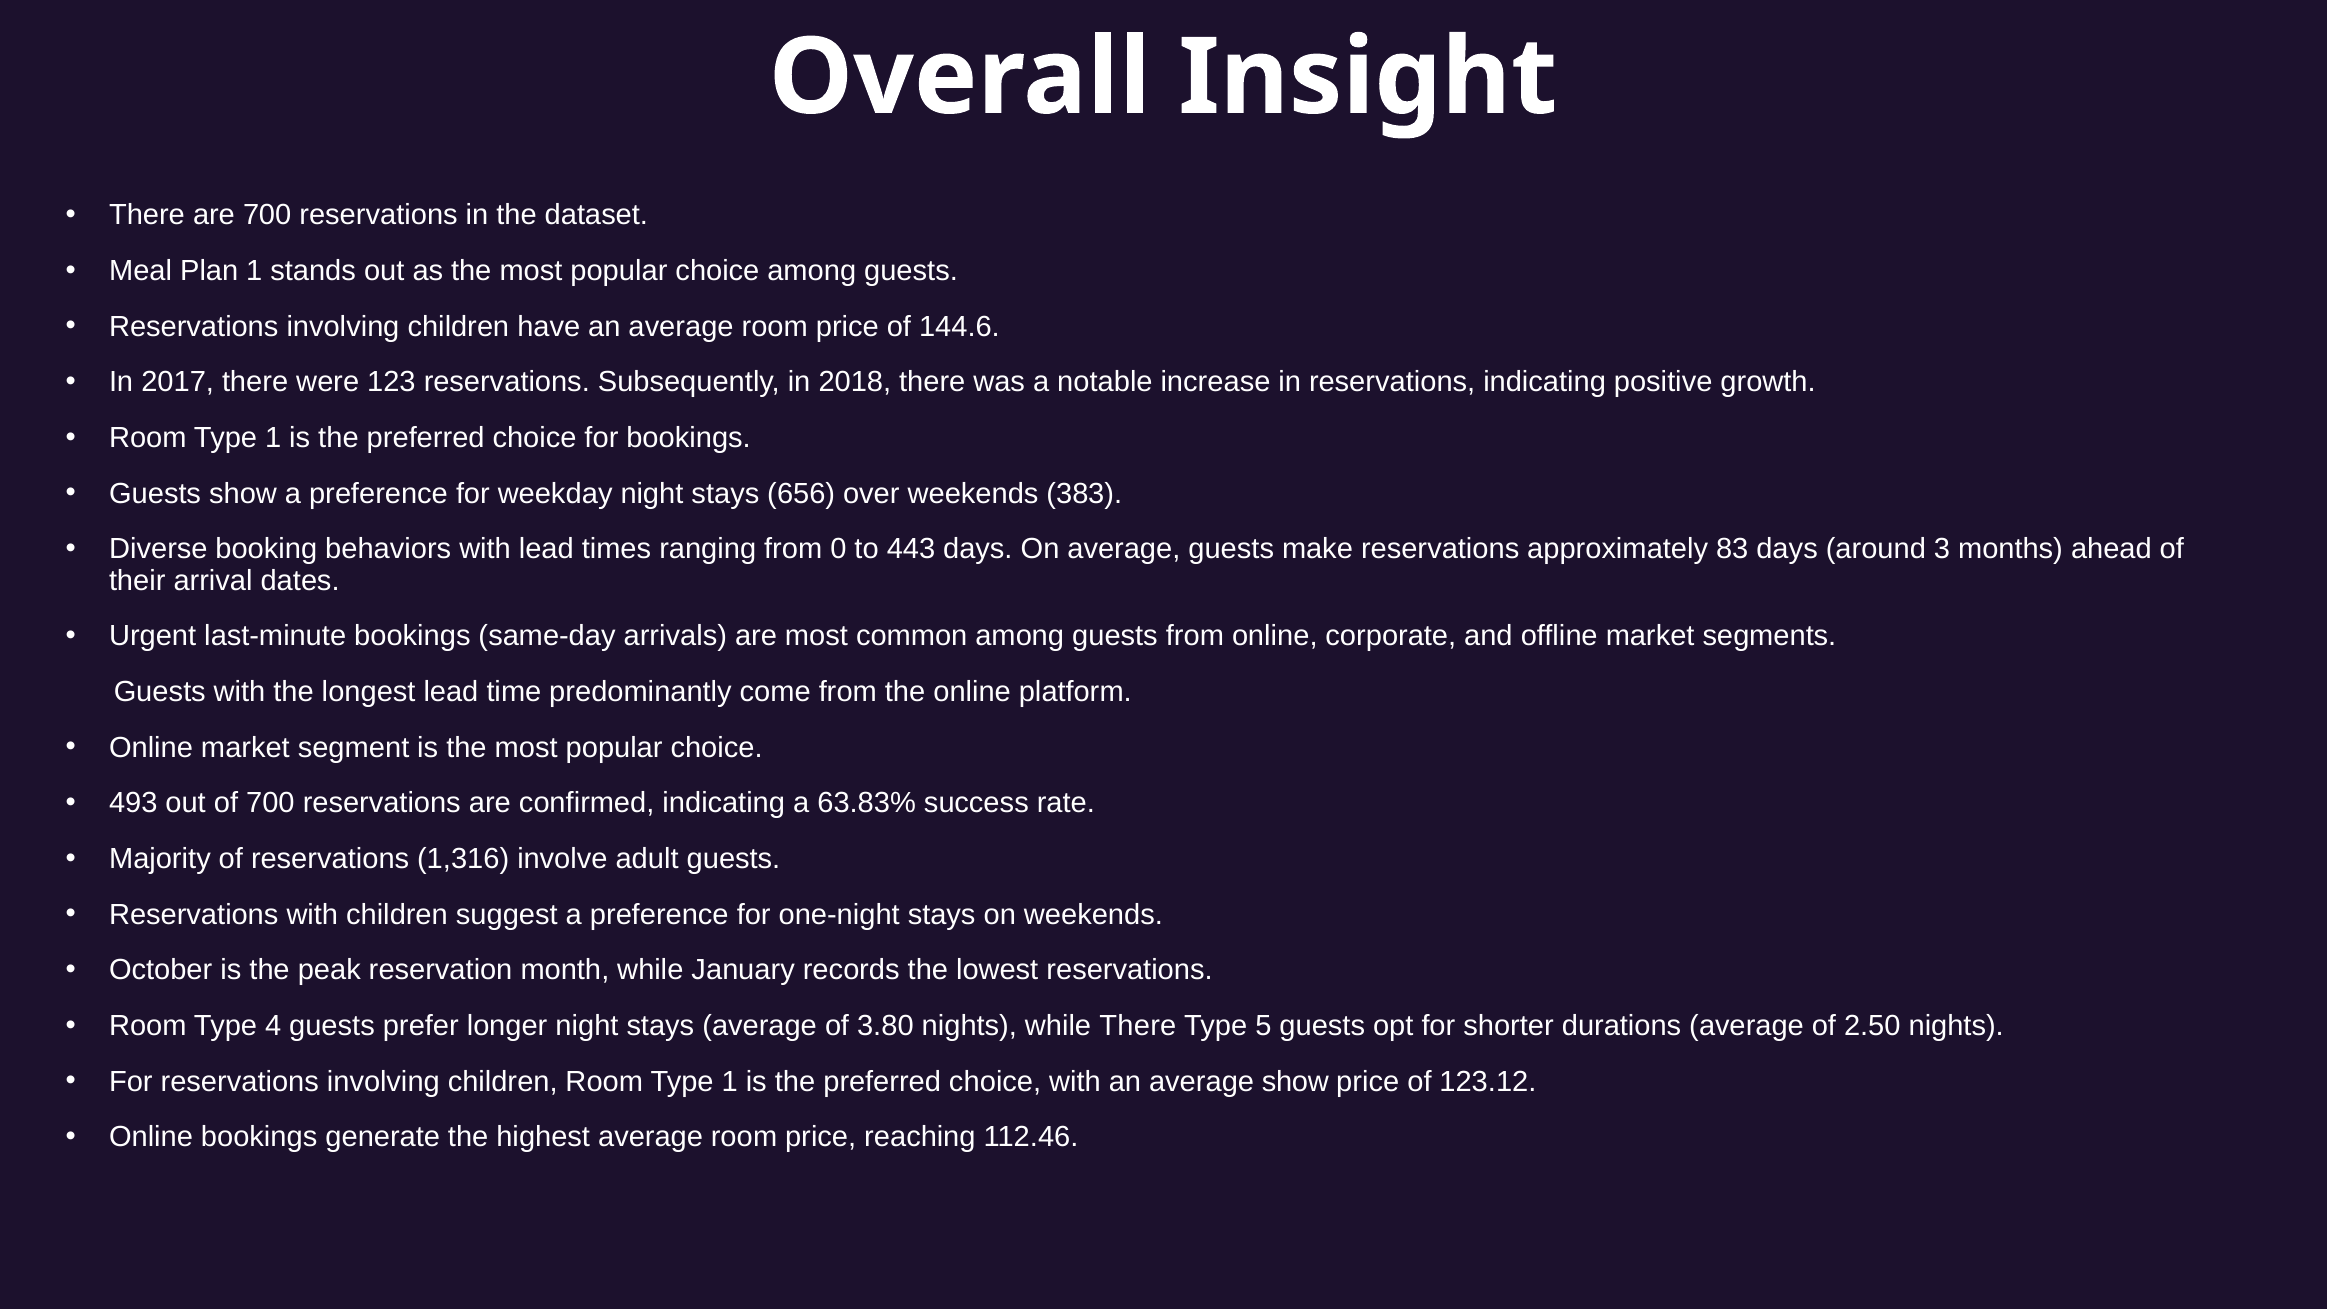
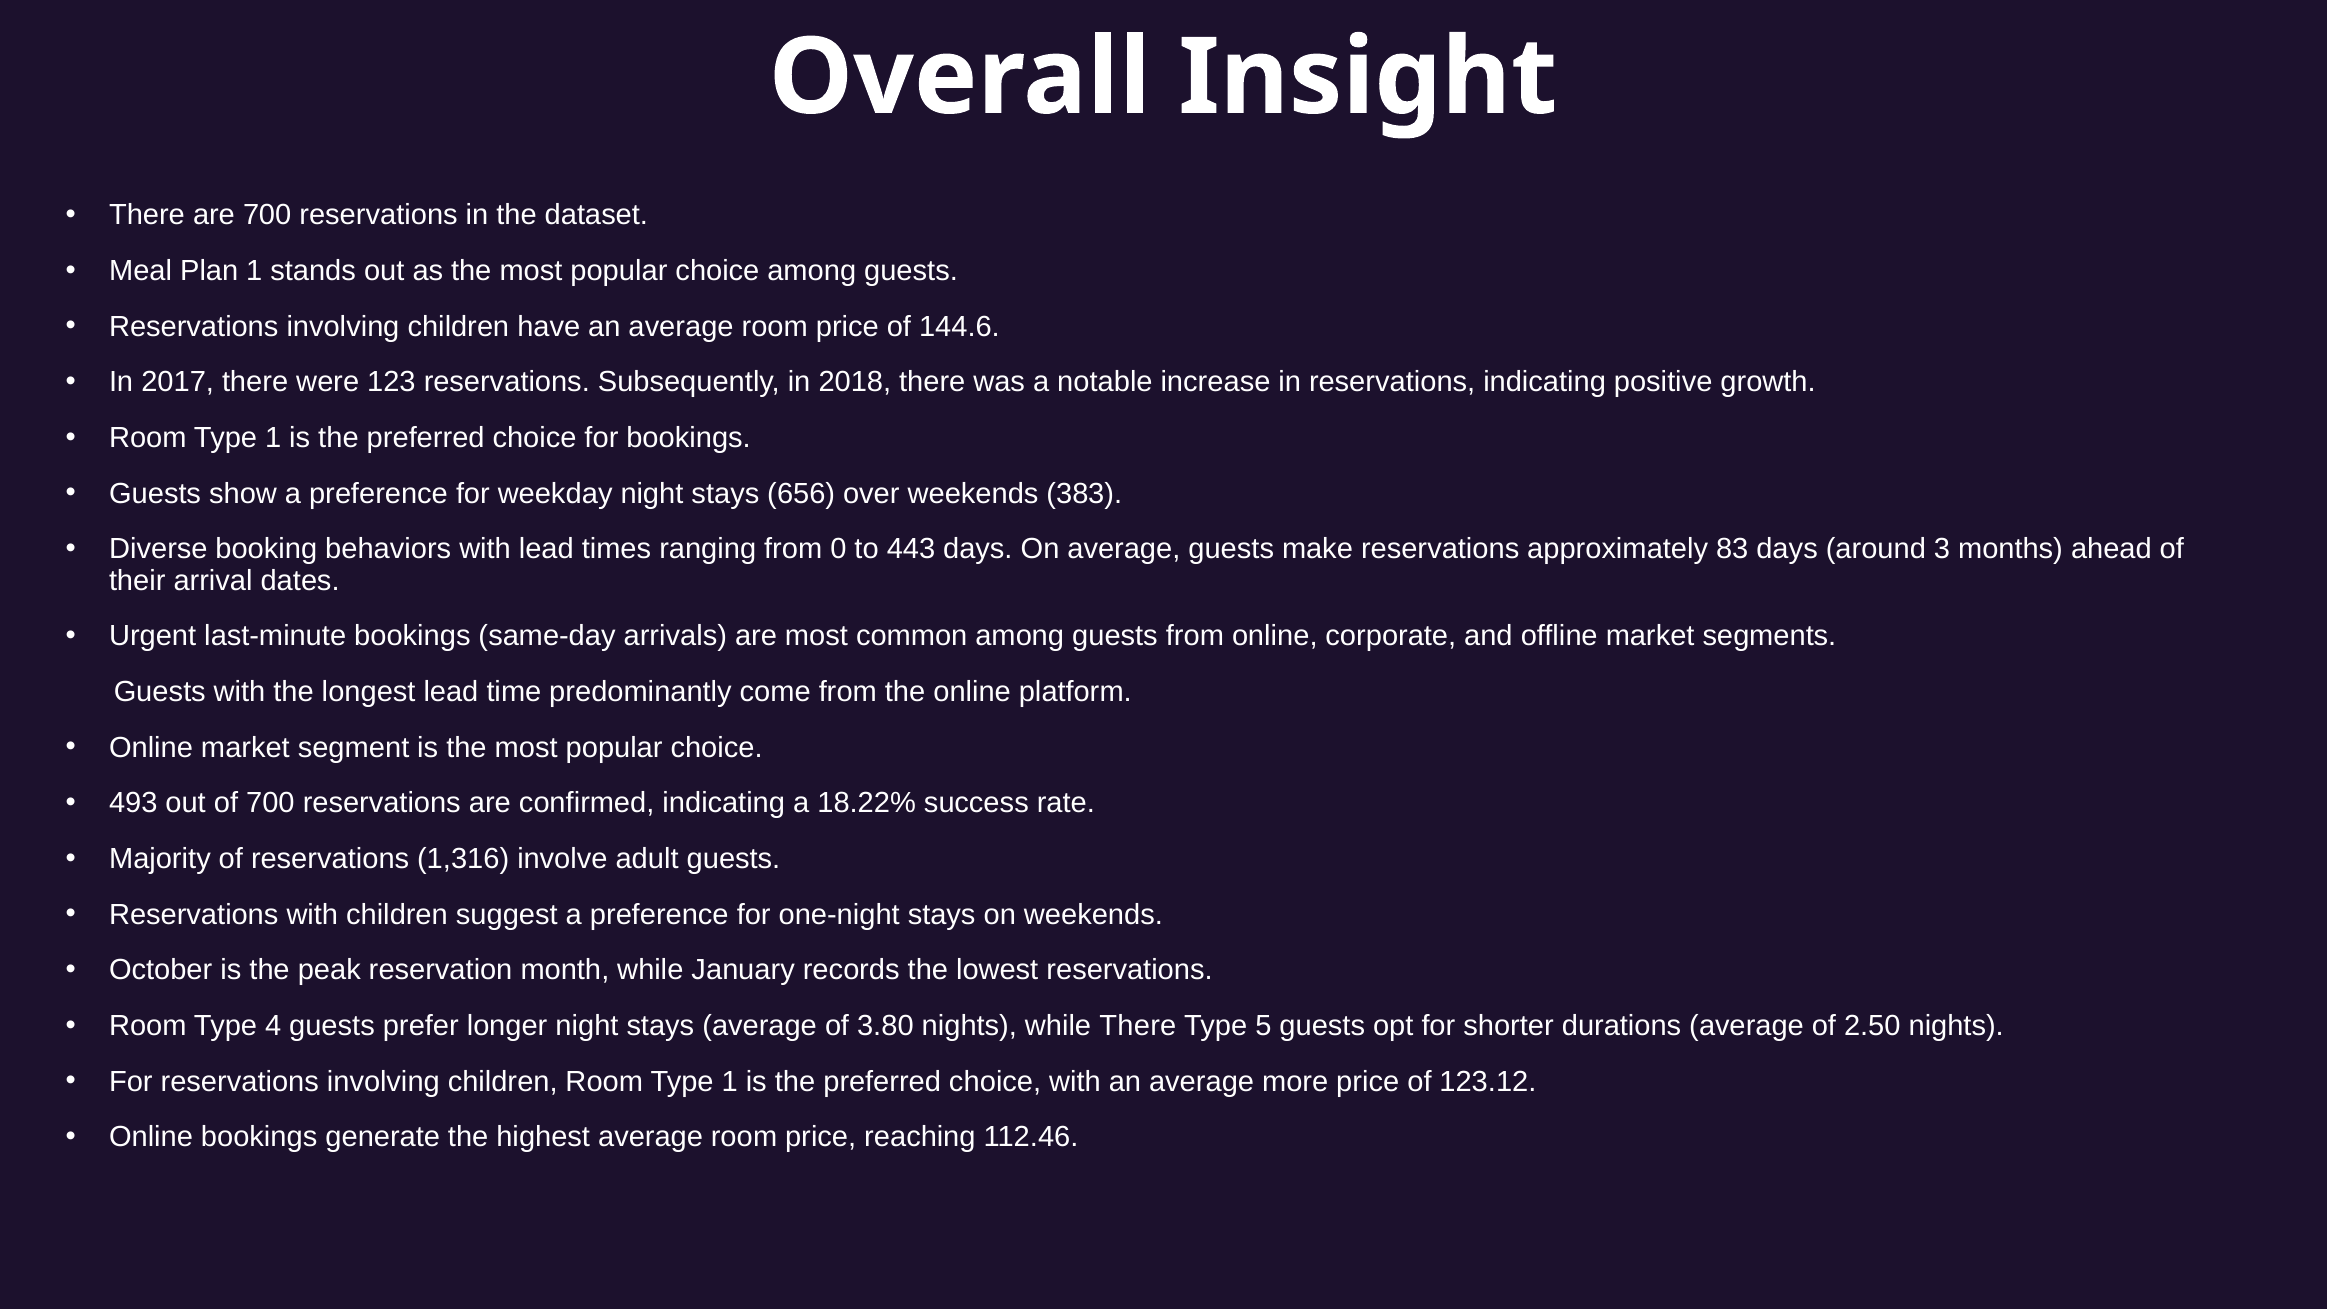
63.83%: 63.83% -> 18.22% (867, 803)
average show: show -> more (1295, 1081)
